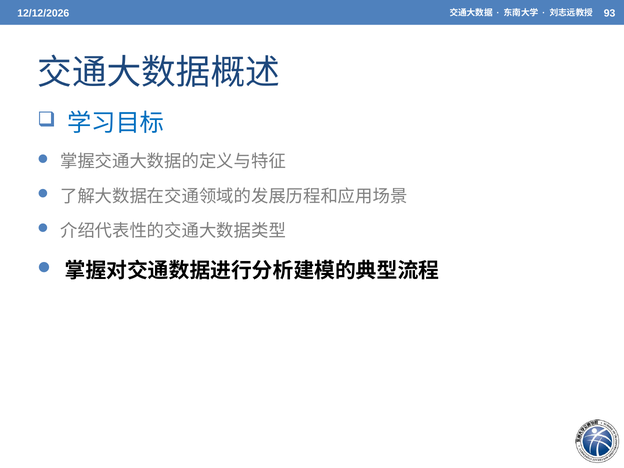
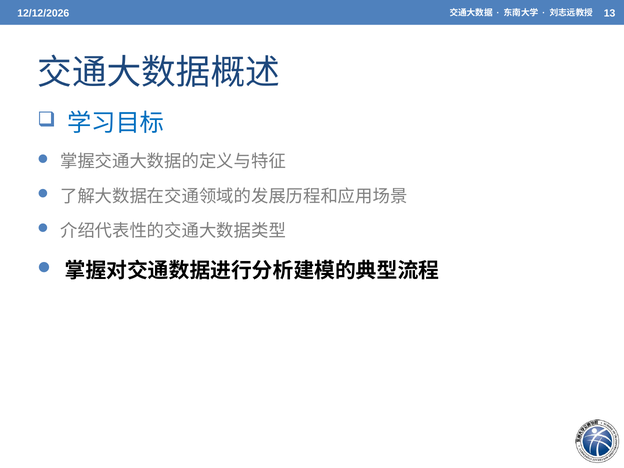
93: 93 -> 13 (610, 13)
